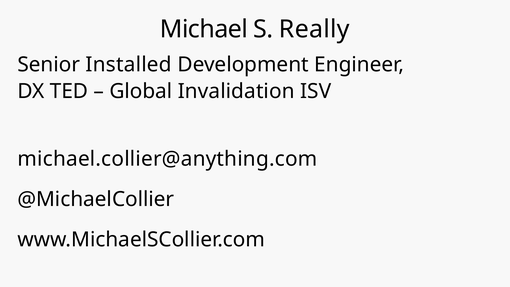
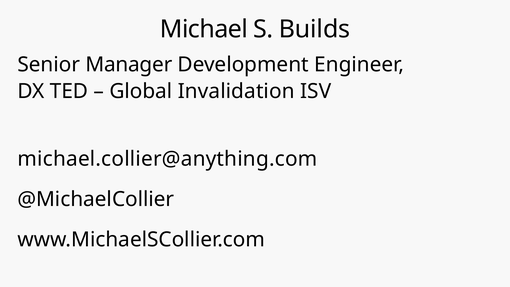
Really: Really -> Builds (314, 29)
Installed: Installed -> Manager (129, 65)
